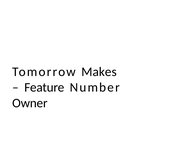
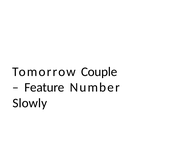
Makes: Makes -> Couple (99, 71)
Owner: Owner -> Slowly (30, 103)
